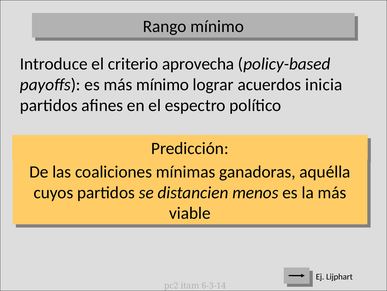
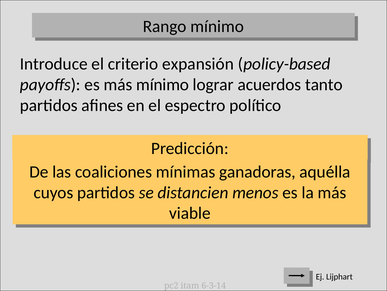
aprovecha: aprovecha -> expansión (198, 64)
inicia: inicia -> tanto (324, 84)
